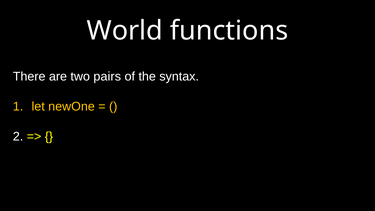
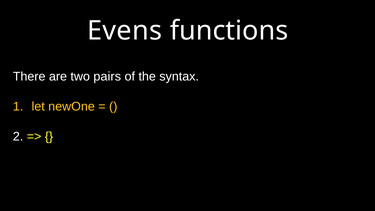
World: World -> Evens (125, 31)
